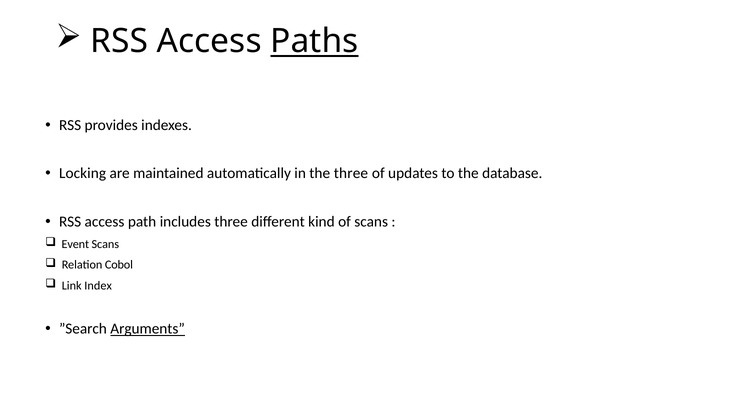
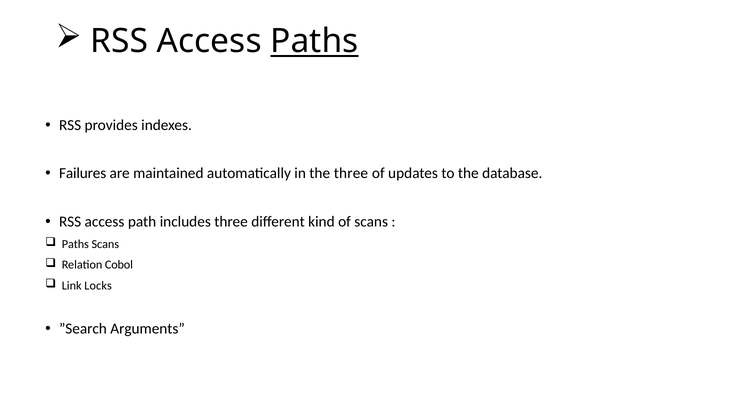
Locking: Locking -> Failures (83, 174)
Event: Event -> Paths (75, 244)
Index: Index -> Locks (98, 286)
Arguments underline: present -> none (148, 329)
